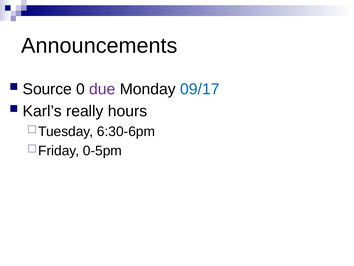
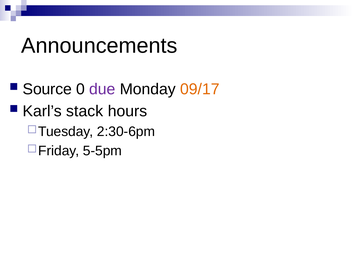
09/17 colour: blue -> orange (200, 89)
really: really -> stack (85, 111)
6:30-6pm: 6:30-6pm -> 2:30-6pm (126, 131)
0-5pm: 0-5pm -> 5-5pm (102, 151)
